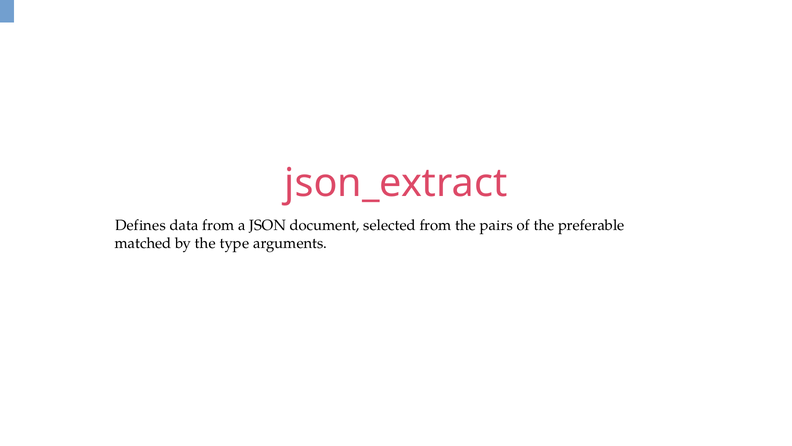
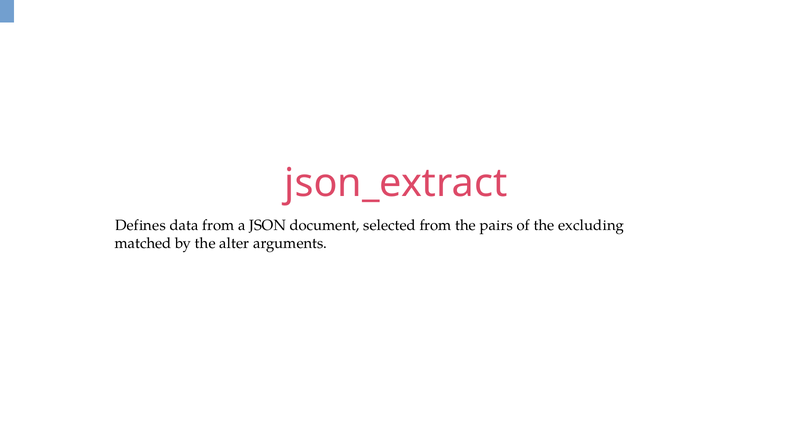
preferable: preferable -> excluding (591, 225)
type: type -> alter (234, 243)
